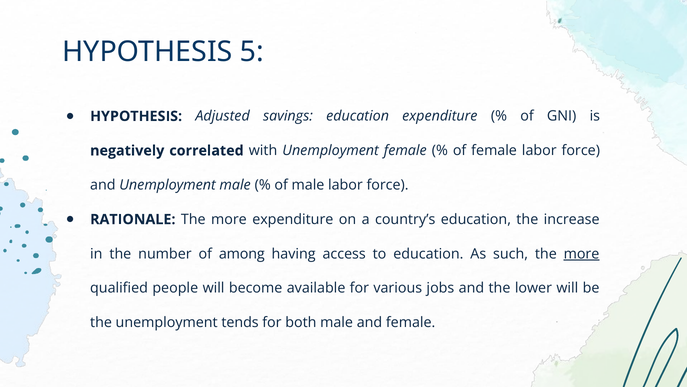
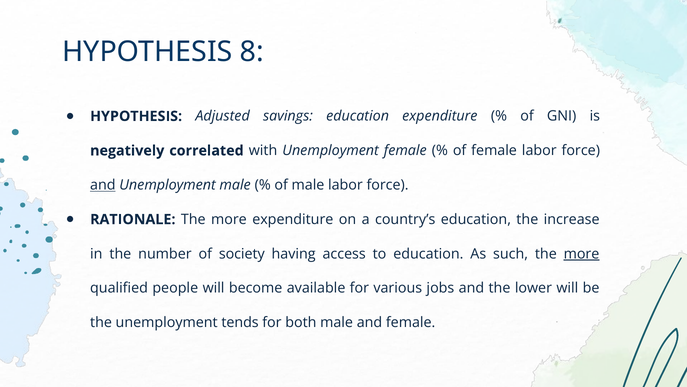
5: 5 -> 8 (252, 52)
and underline: none -> present (103, 185)
among: among -> society (242, 253)
